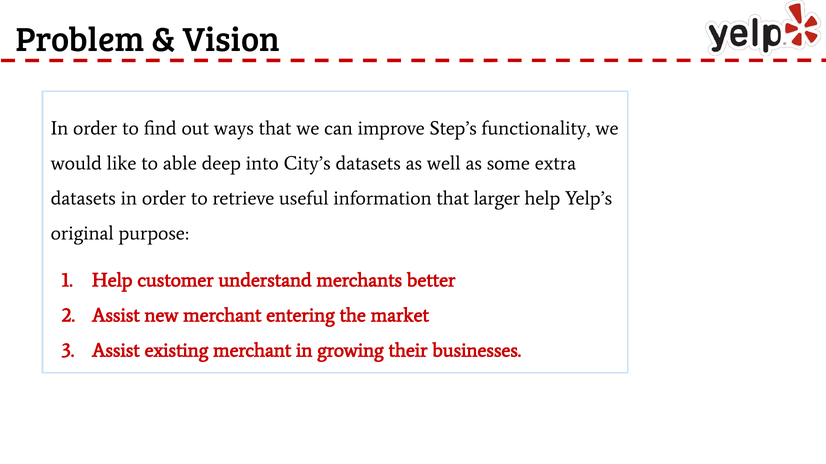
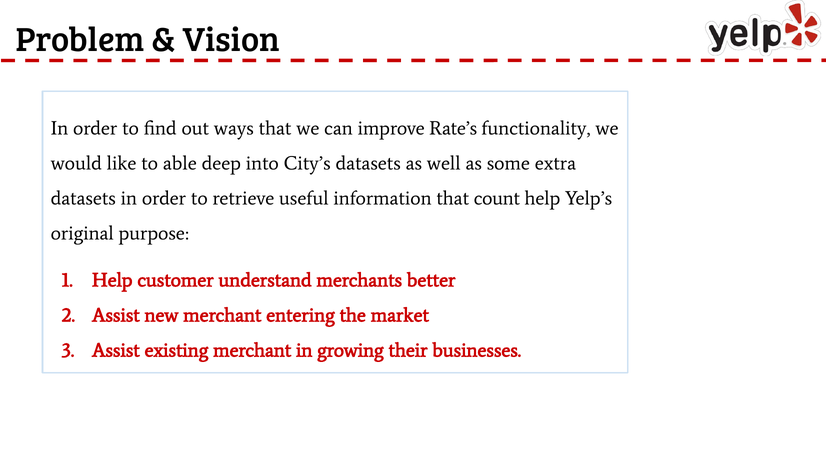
Step’s: Step’s -> Rate’s (453, 128)
larger: larger -> count (497, 199)
